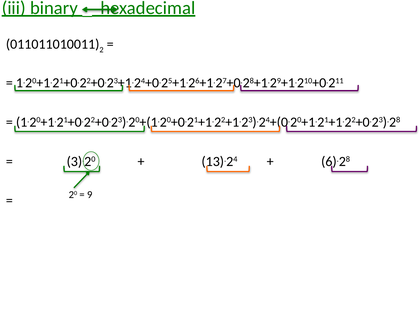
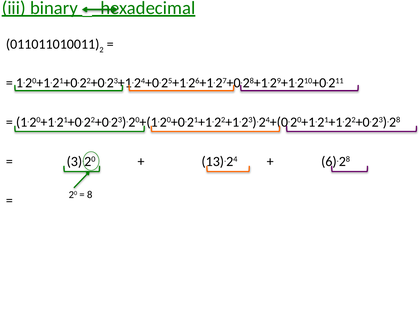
9: 9 -> 8 (90, 195)
